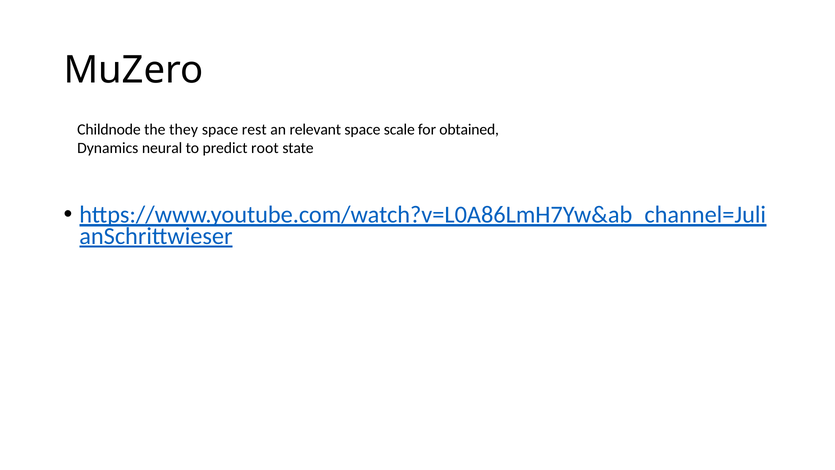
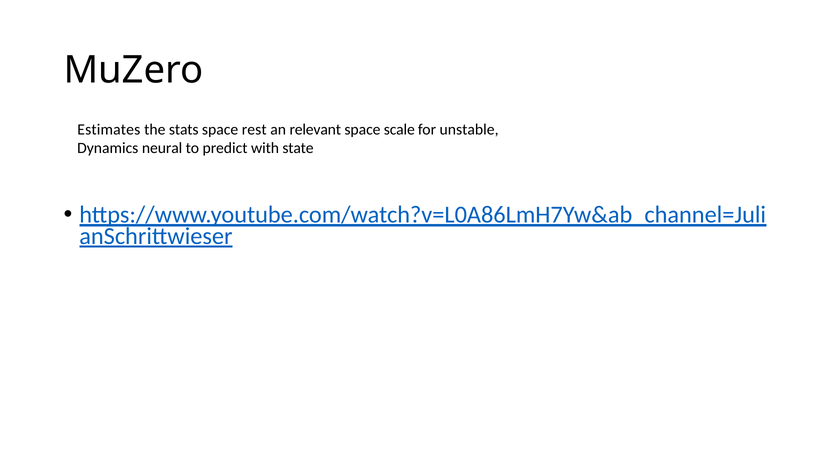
Childnode: Childnode -> Estimates (109, 129)
they: they -> stats (184, 129)
obtained: obtained -> unstable (469, 129)
root: root -> with (265, 148)
